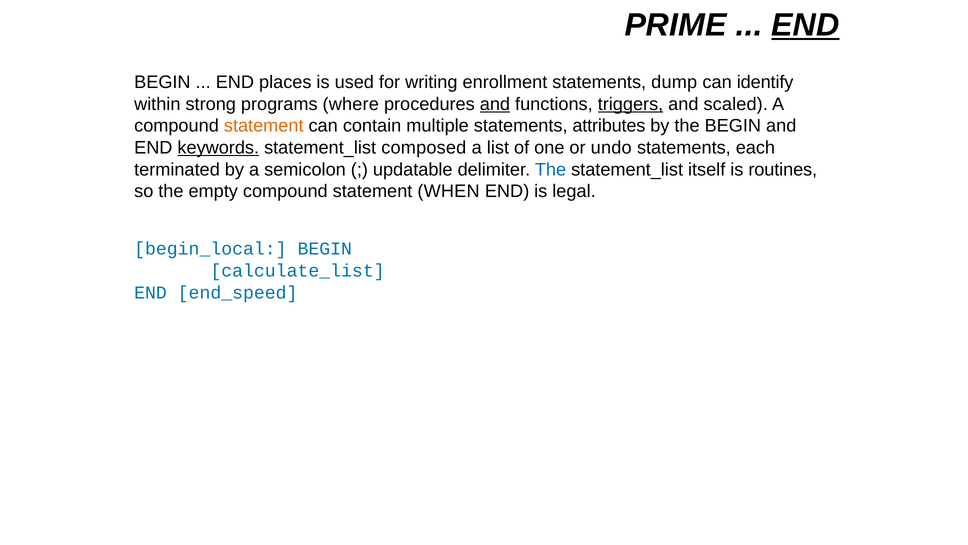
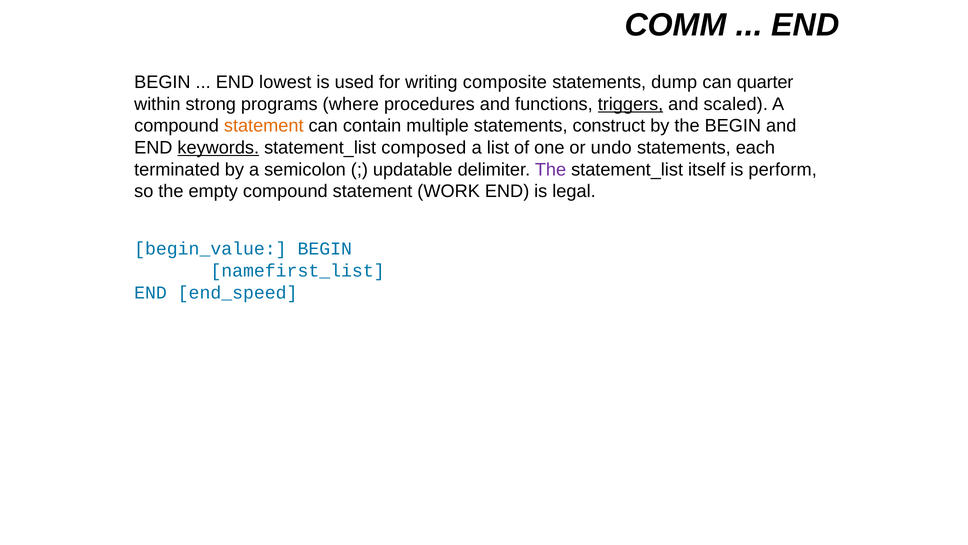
PRIME: PRIME -> COMM (676, 25)
END underline: present -> none (806, 25)
places: places -> lowest (285, 82)
enrollment: enrollment -> composite (505, 82)
identify: identify -> quarter (765, 82)
and underline: present -> none (495, 104)
attributes: attributes -> construct (609, 126)
The colour: blue -> purple (551, 169)
routines: routines -> perform (783, 169)
WHEN: WHEN -> WORK (449, 191)
begin_local: begin_local -> begin_value (210, 249)
calculate_list: calculate_list -> namefirst_list (298, 270)
